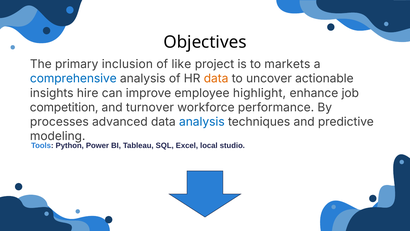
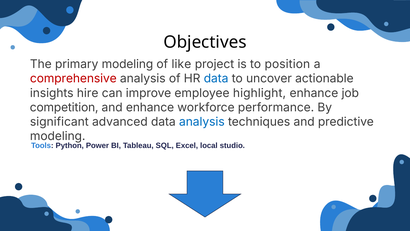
primary inclusion: inclusion -> modeling (127, 64)
markets: markets -> position (287, 64)
comprehensive colour: blue -> red (73, 79)
data colour: orange -> blue (216, 79)
and turnover: turnover -> enhance (150, 107)
processes: processes -> significant (59, 122)
